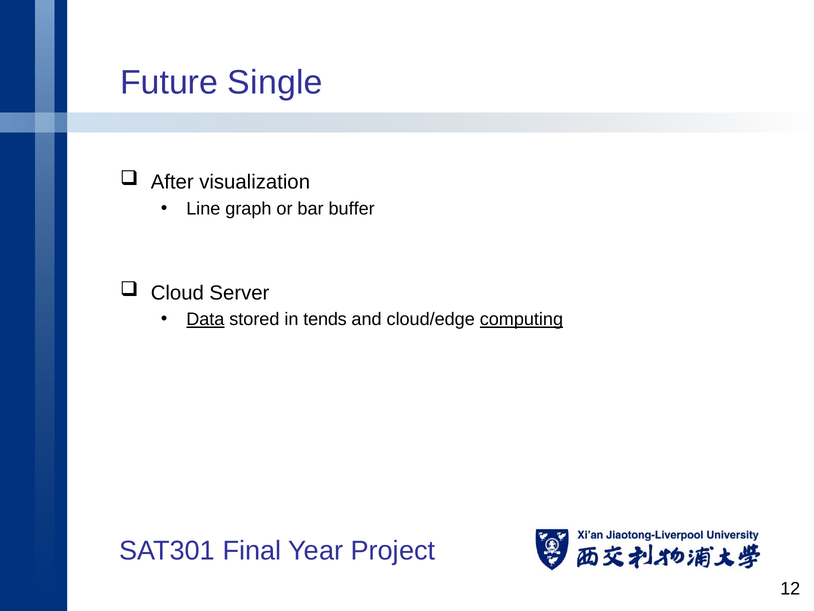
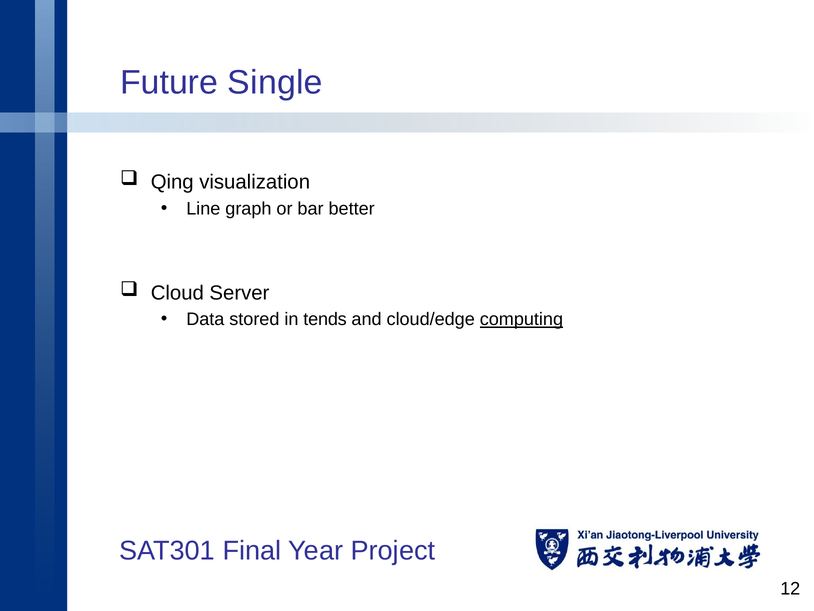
After: After -> Qing (172, 182)
buffer: buffer -> better (352, 208)
Data underline: present -> none (205, 319)
